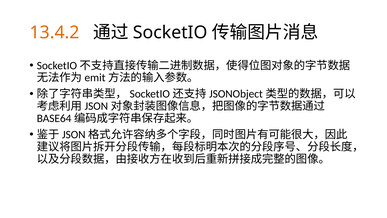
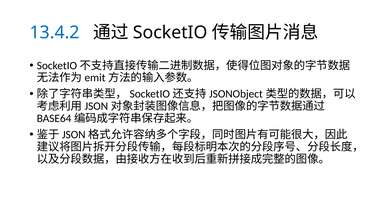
13.4.2 colour: orange -> blue (55, 33)
